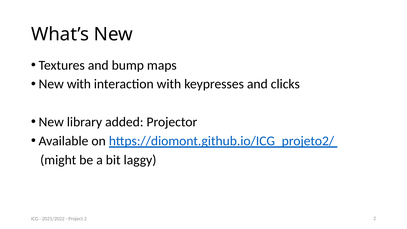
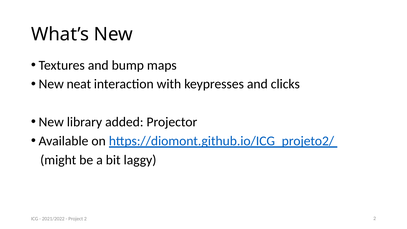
New with: with -> neat (79, 84)
